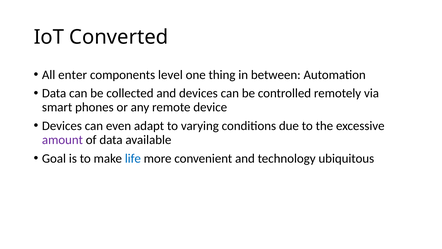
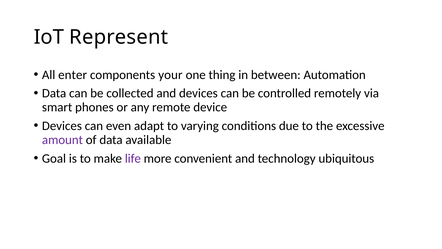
Converted: Converted -> Represent (119, 37)
level: level -> your (170, 75)
life colour: blue -> purple (133, 158)
